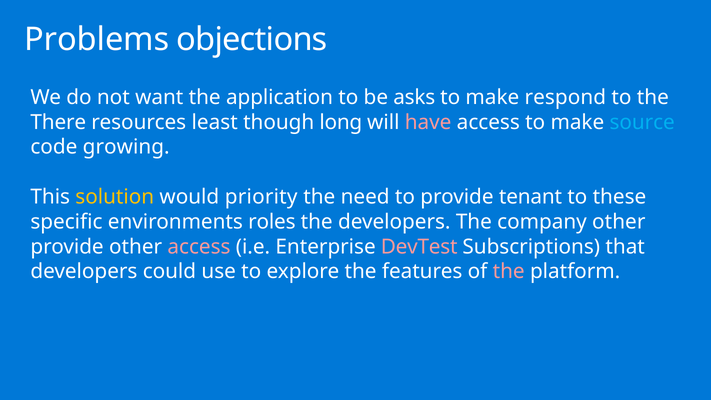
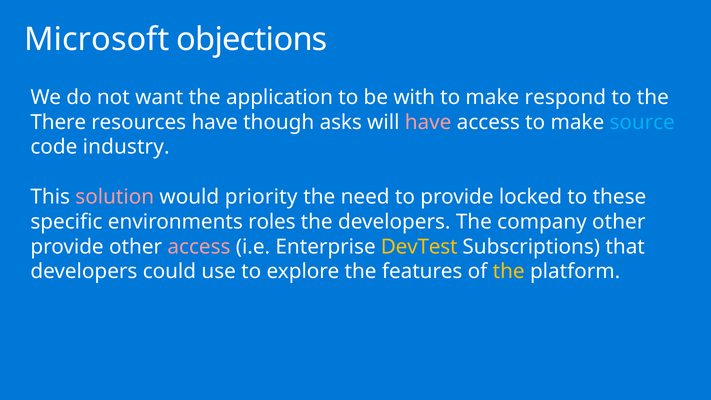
Problems: Problems -> Microsoft (97, 40)
asks: asks -> with (414, 97)
resources least: least -> have (215, 122)
long: long -> asks (341, 122)
growing: growing -> industry (126, 147)
solution colour: yellow -> pink (115, 197)
tenant: tenant -> locked (530, 197)
DevTest colour: pink -> yellow (419, 247)
the colour: pink -> yellow (509, 272)
